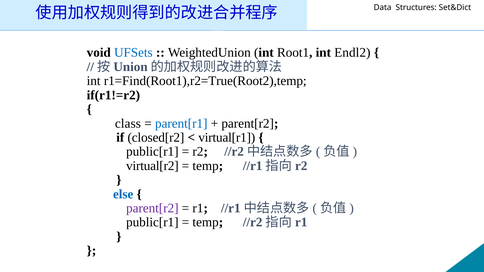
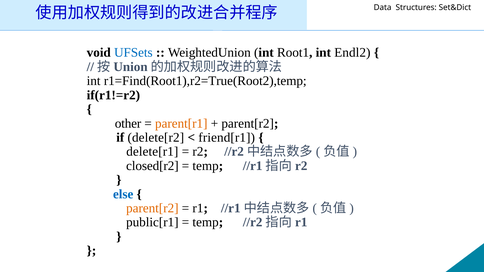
class: class -> other (128, 123)
parent[r1 colour: blue -> orange (181, 123)
closed[r2: closed[r2 -> delete[r2 (156, 138)
virtual[r1: virtual[r1 -> friend[r1 (227, 138)
public[r1: public[r1 -> delete[r1 (152, 152)
virtual[r2: virtual[r2 -> closed[r2 (152, 166)
parent[r2 colour: purple -> orange (152, 208)
